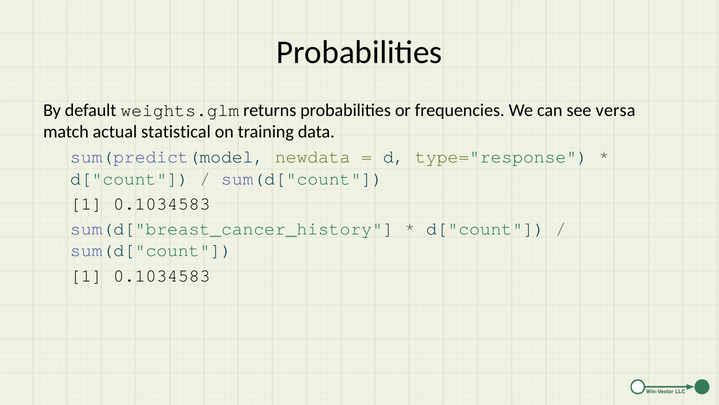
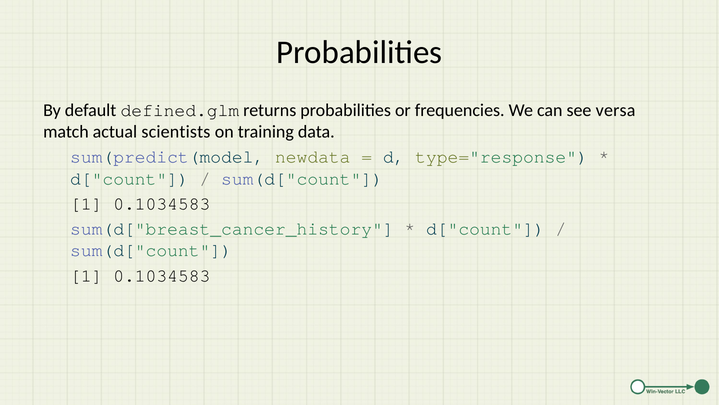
weights.glm: weights.glm -> defined.glm (180, 110)
statistical: statistical -> scientists (176, 132)
